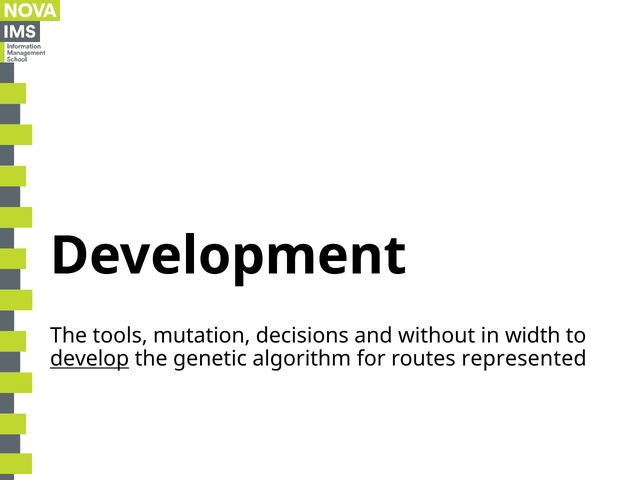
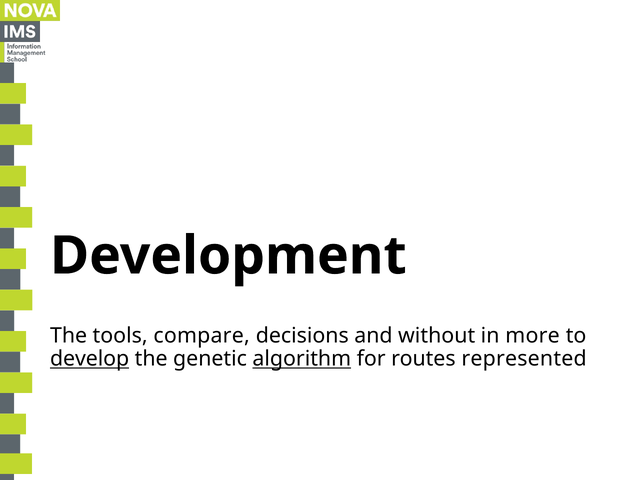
mutation: mutation -> compare (202, 336)
width: width -> more (533, 336)
algorithm underline: none -> present (302, 359)
